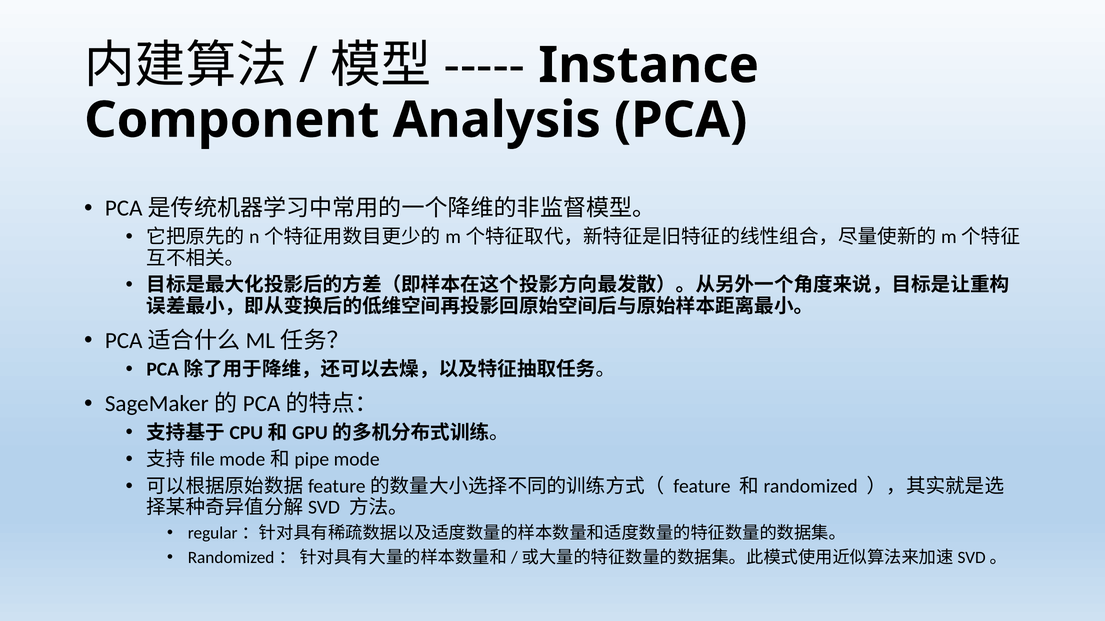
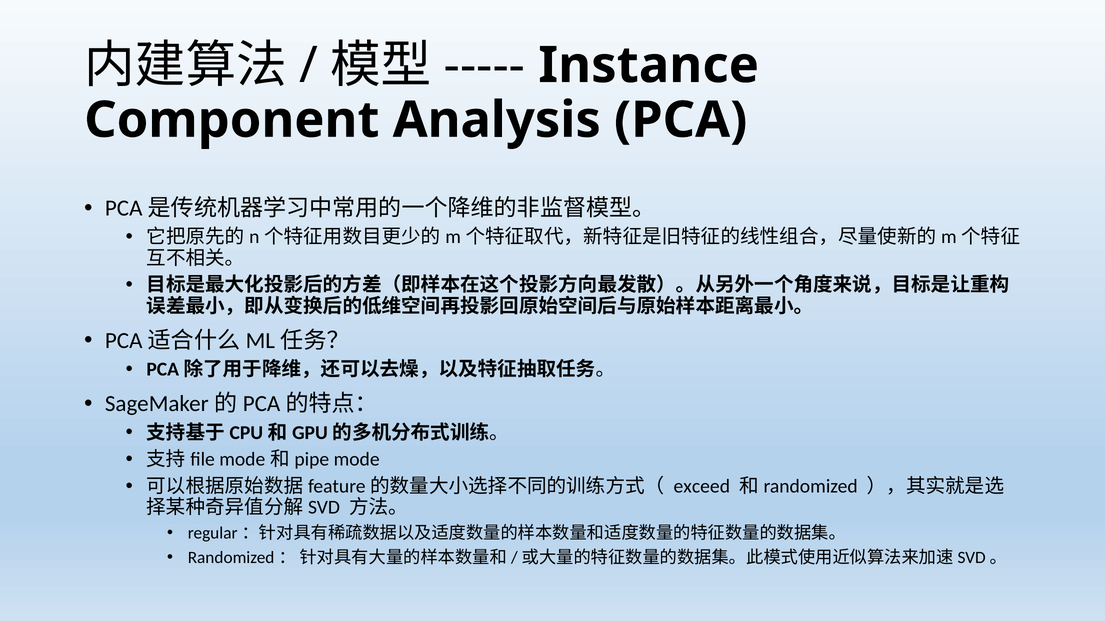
feature: feature -> exceed (702, 487)
